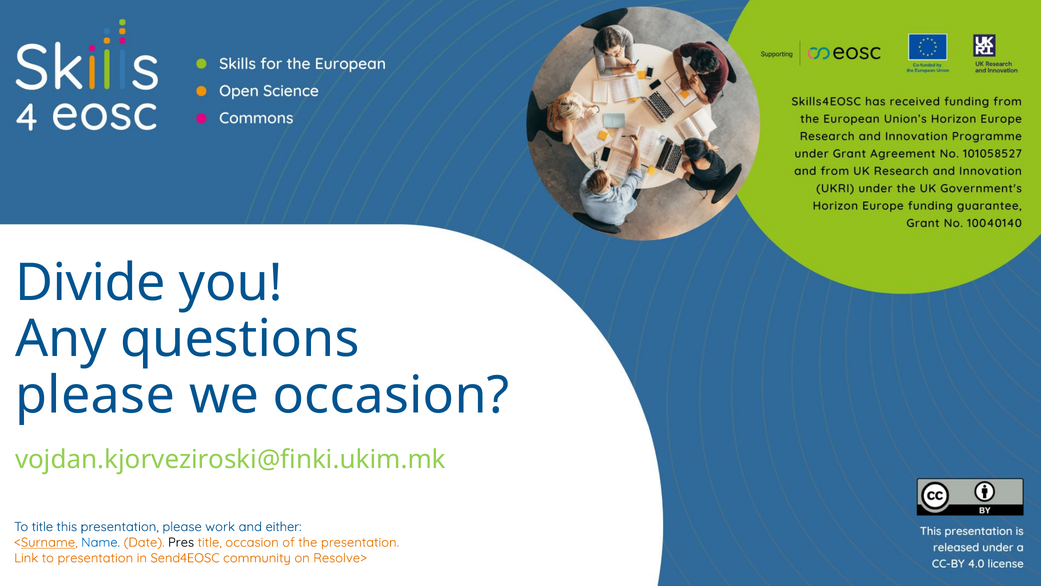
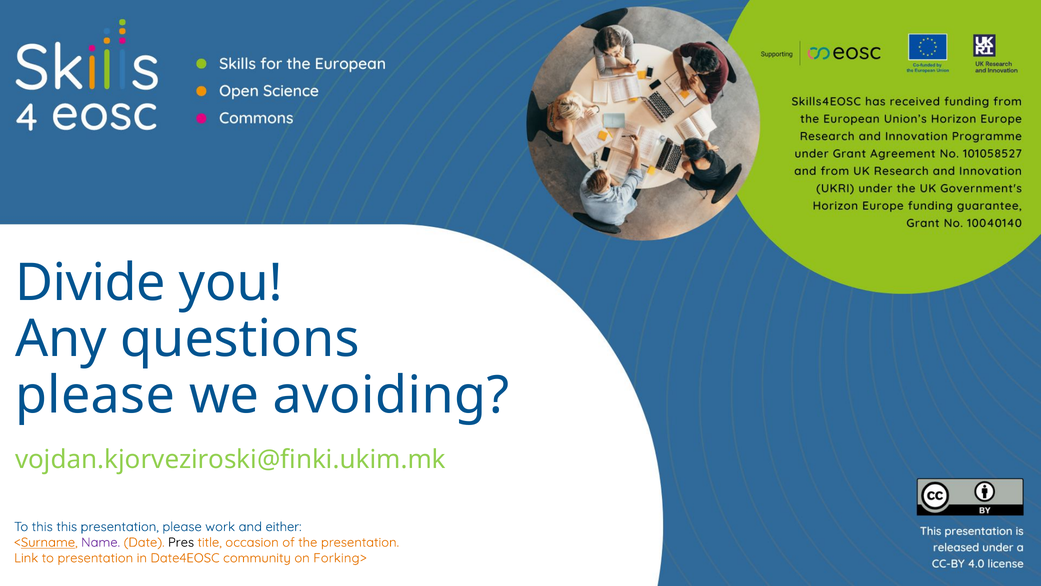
we occasion: occasion -> avoiding (391, 395)
To title: title -> this (42, 526)
Name colour: blue -> purple (101, 542)
Send4EOSC: Send4EOSC -> Date4EOSC (185, 558)
Resolve>: Resolve> -> Forking> (340, 558)
